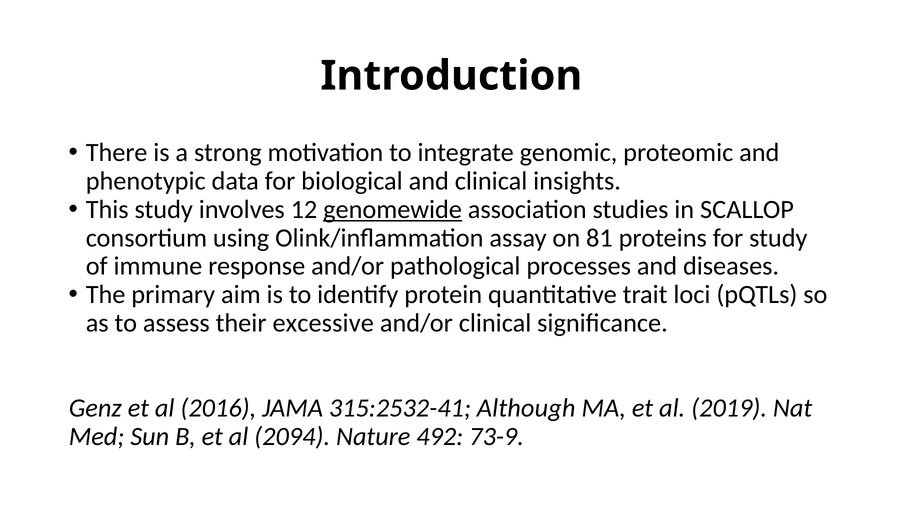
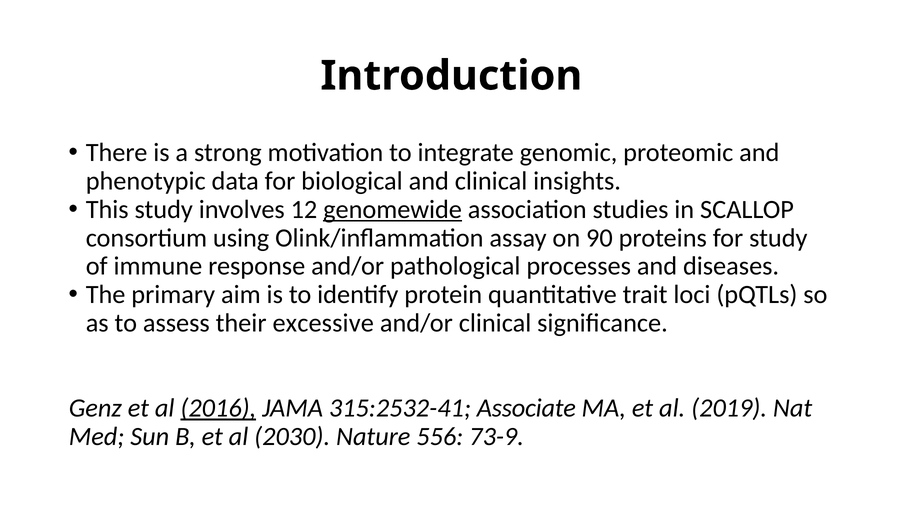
81: 81 -> 90 (599, 238)
2016 underline: none -> present (218, 408)
Although: Although -> Associate (526, 408)
2094: 2094 -> 2030 (292, 437)
492: 492 -> 556 (440, 437)
